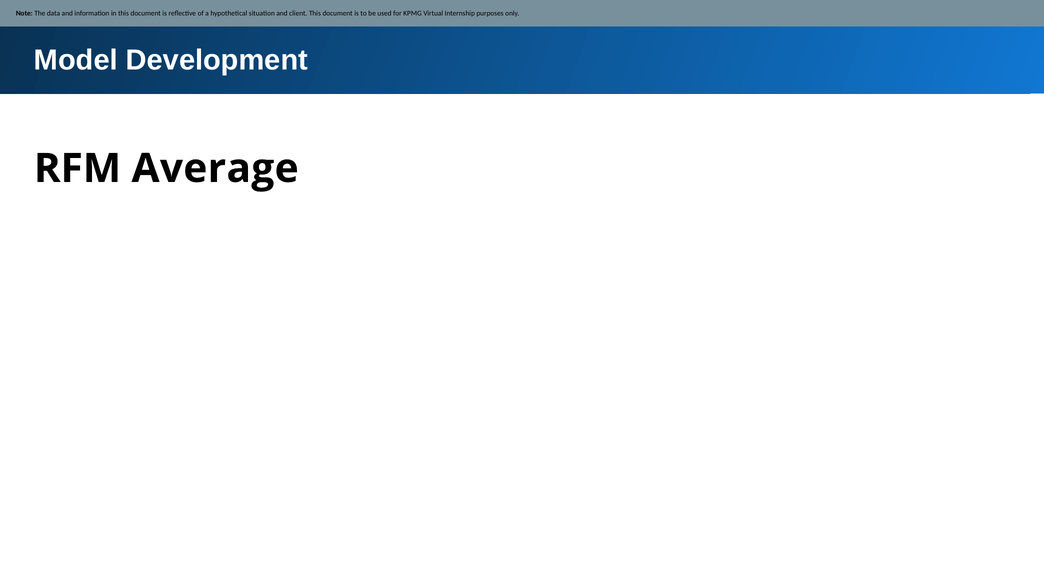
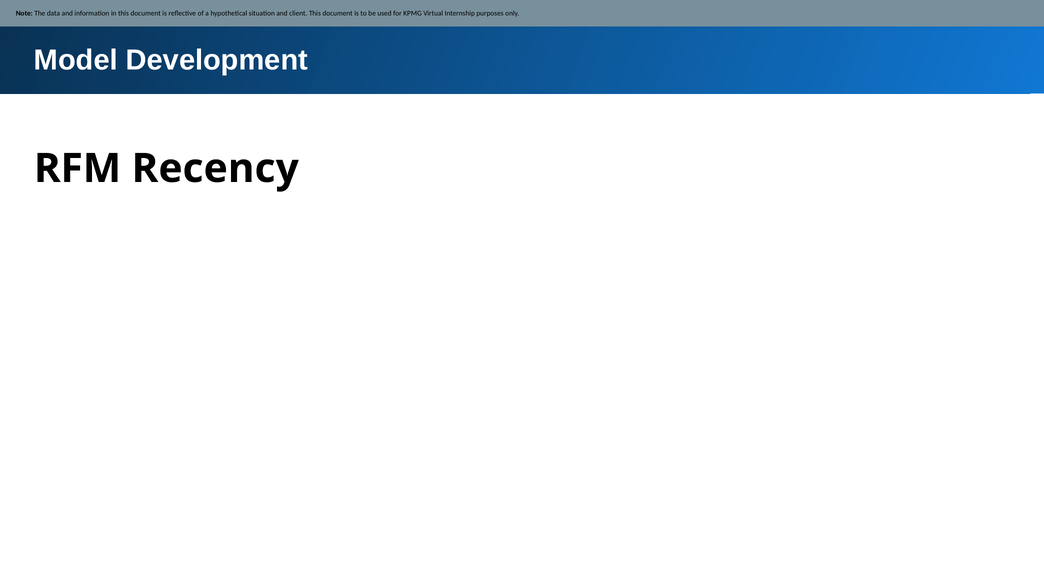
Average: Average -> Recency (215, 169)
